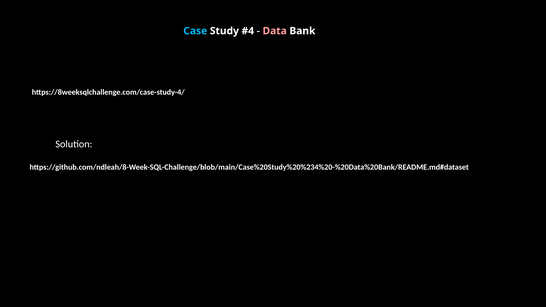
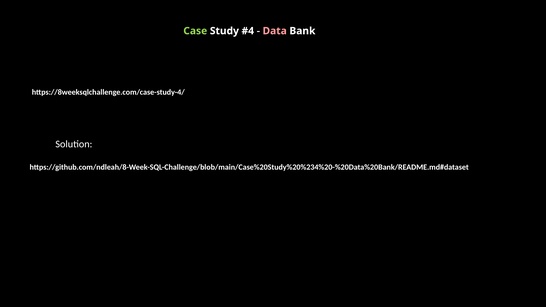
Case colour: light blue -> light green (195, 31)
